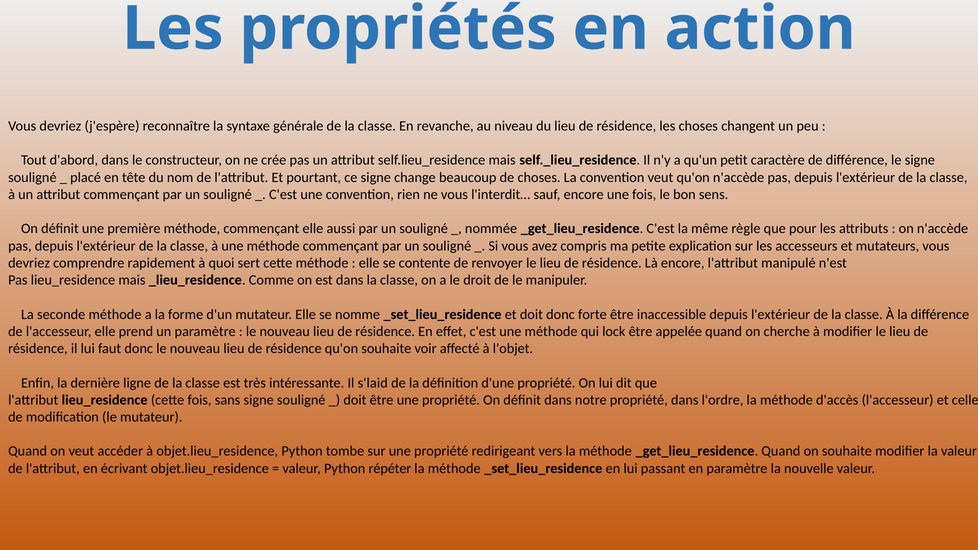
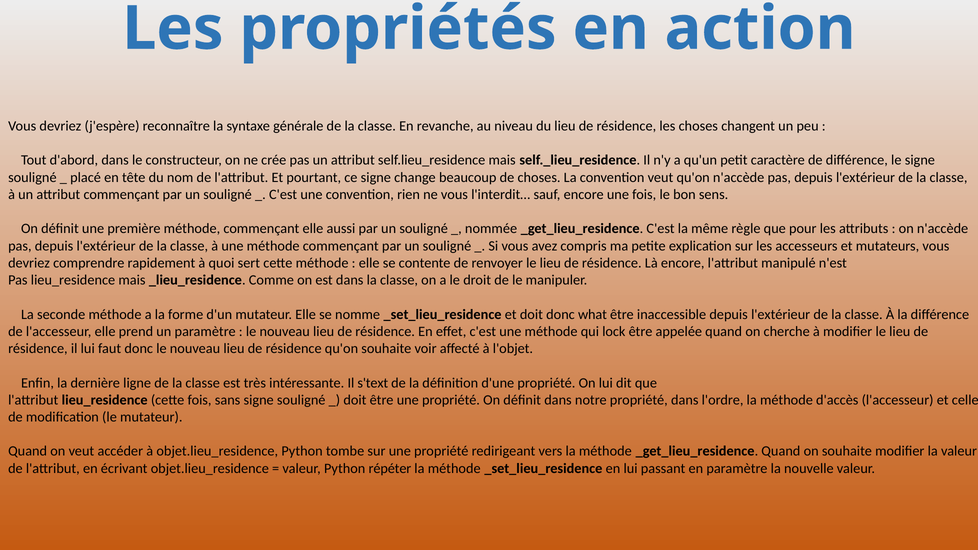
forte: forte -> what (592, 314)
s'laid: s'laid -> s'text (373, 383)
